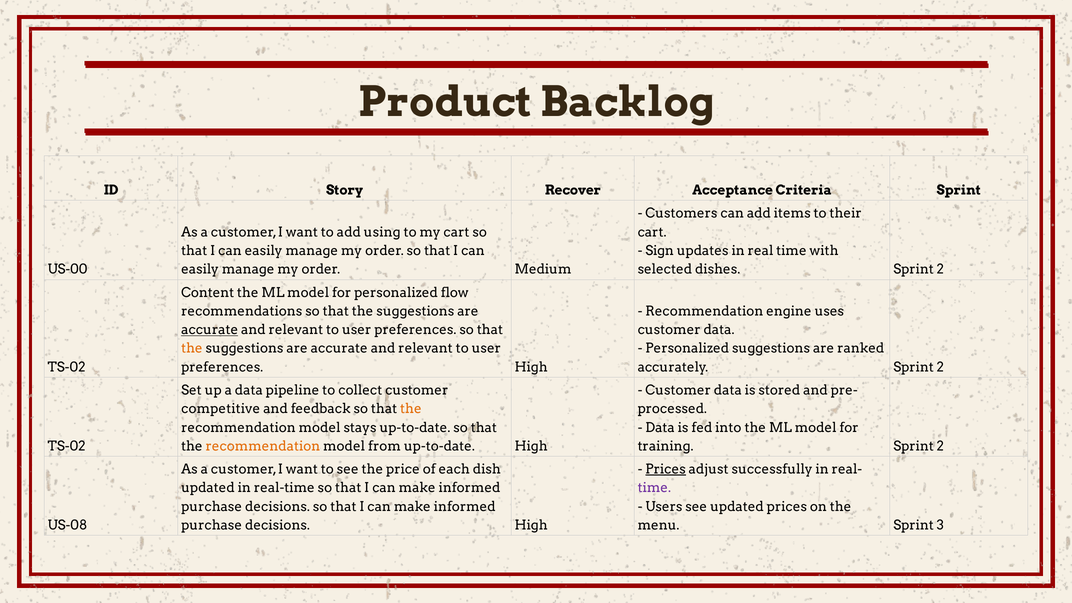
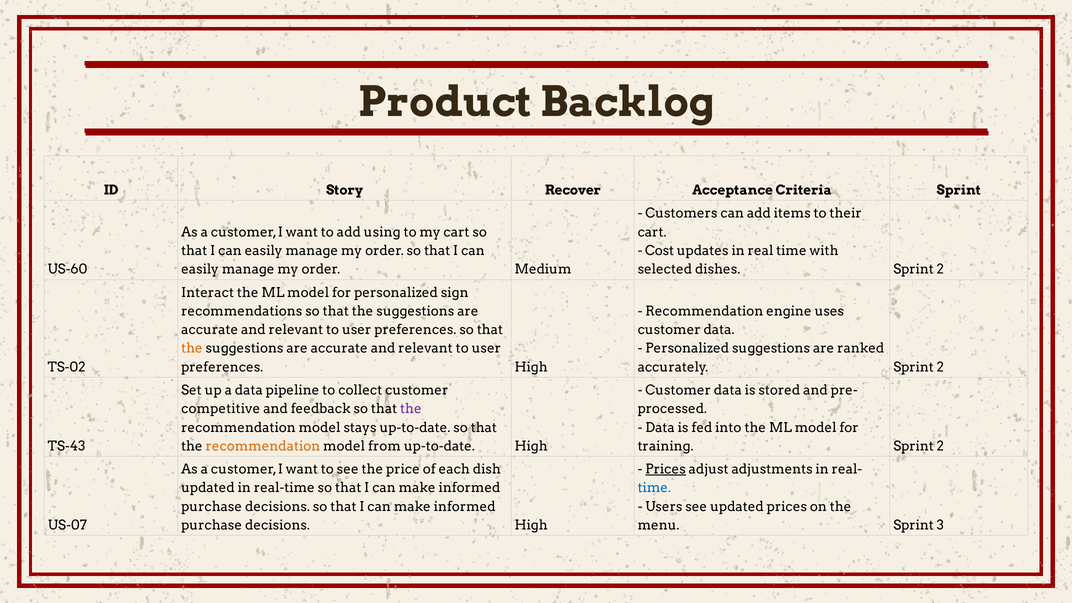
Sign: Sign -> Cost (660, 251)
US-00: US-00 -> US-60 (67, 270)
Content: Content -> Interact (208, 293)
flow: flow -> sign (455, 293)
accurate underline: present -> none (210, 330)
the colour: orange -> purple (411, 409)
TS-02: TS-02 -> TS-43 (67, 446)
successfully: successfully -> adjustments (772, 469)
time colour: purple -> blue (654, 488)
US-08: US-08 -> US-07 (67, 525)
